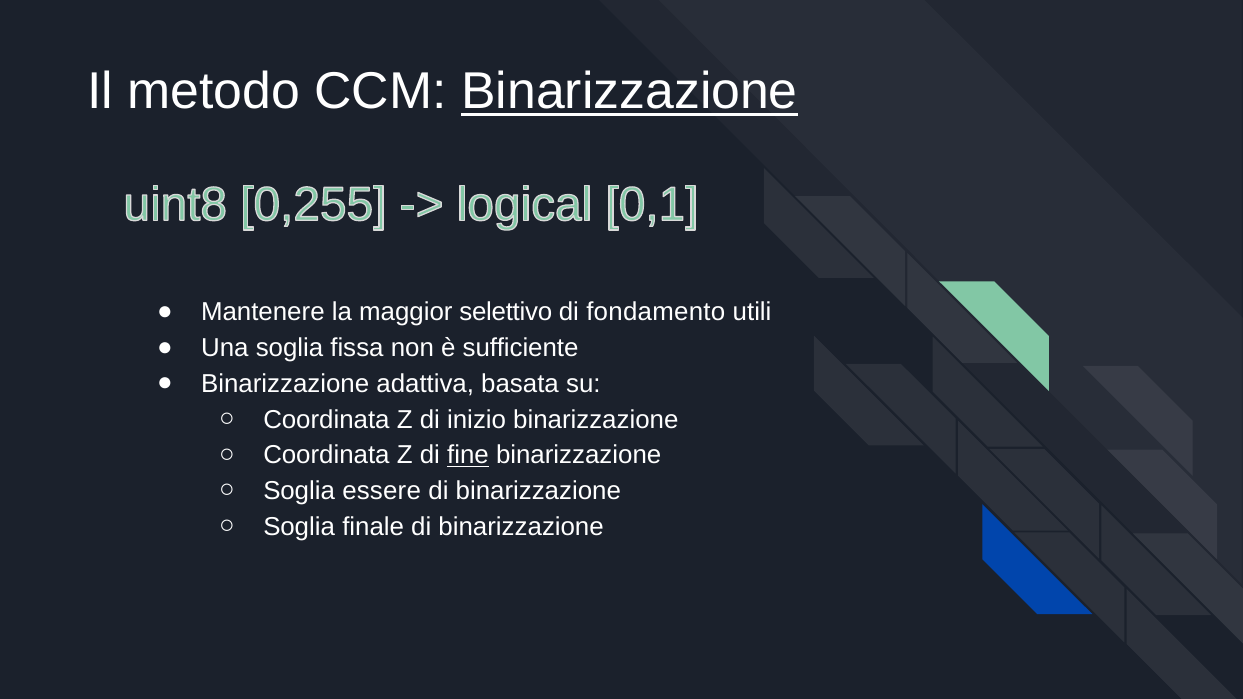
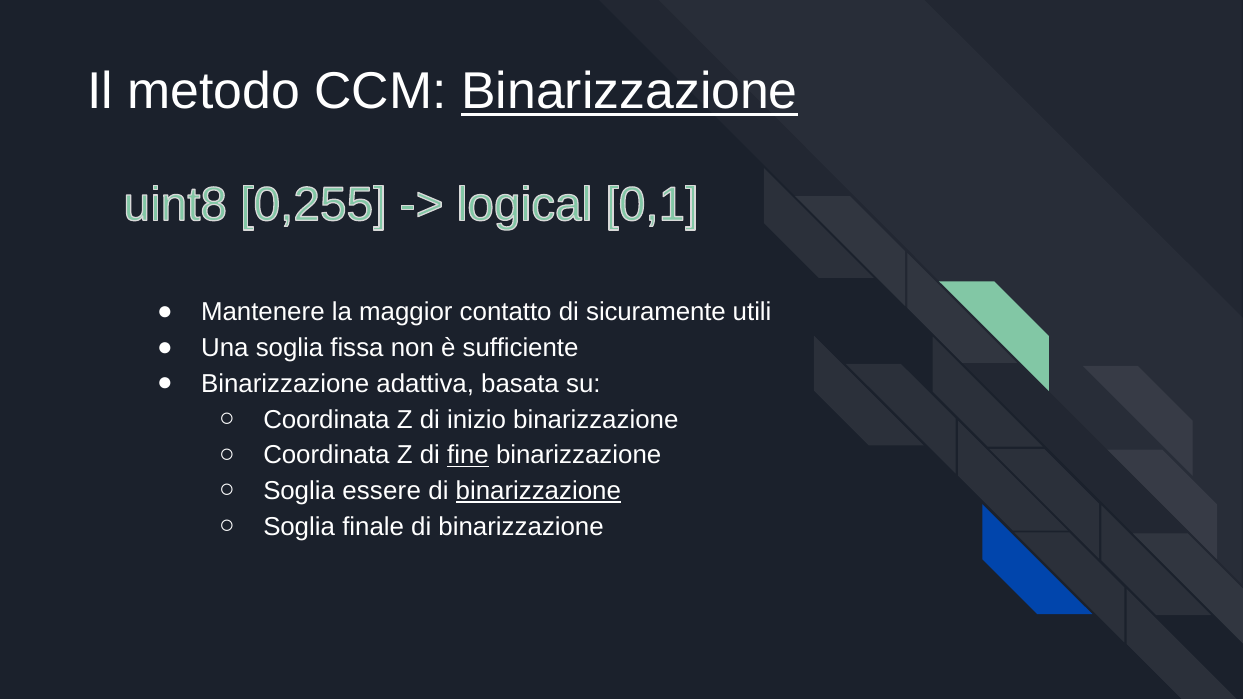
selettivo: selettivo -> contatto (506, 312)
fondamento: fondamento -> sicuramente (656, 312)
binarizzazione underline: none -> present (538, 491)
